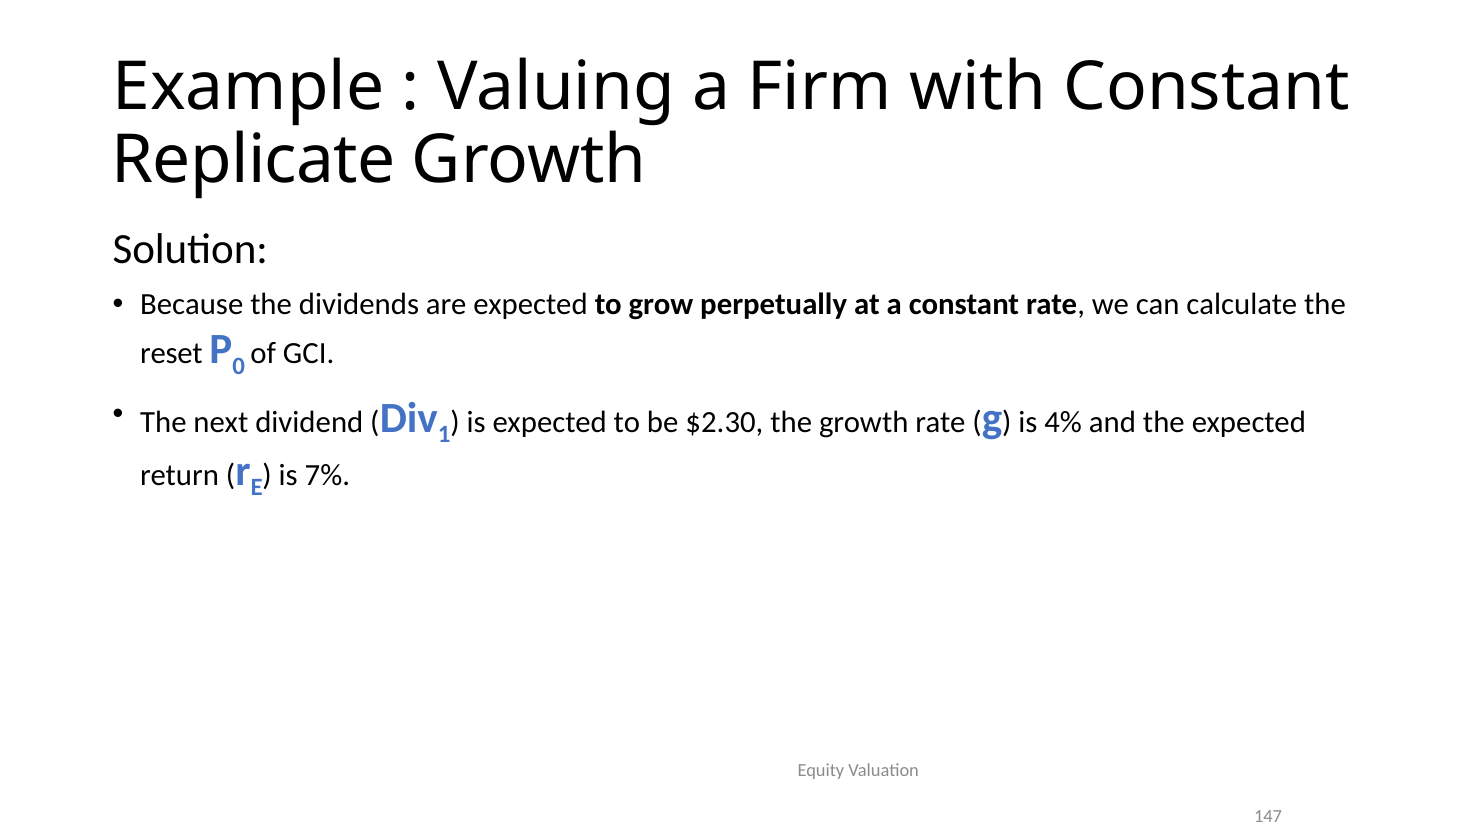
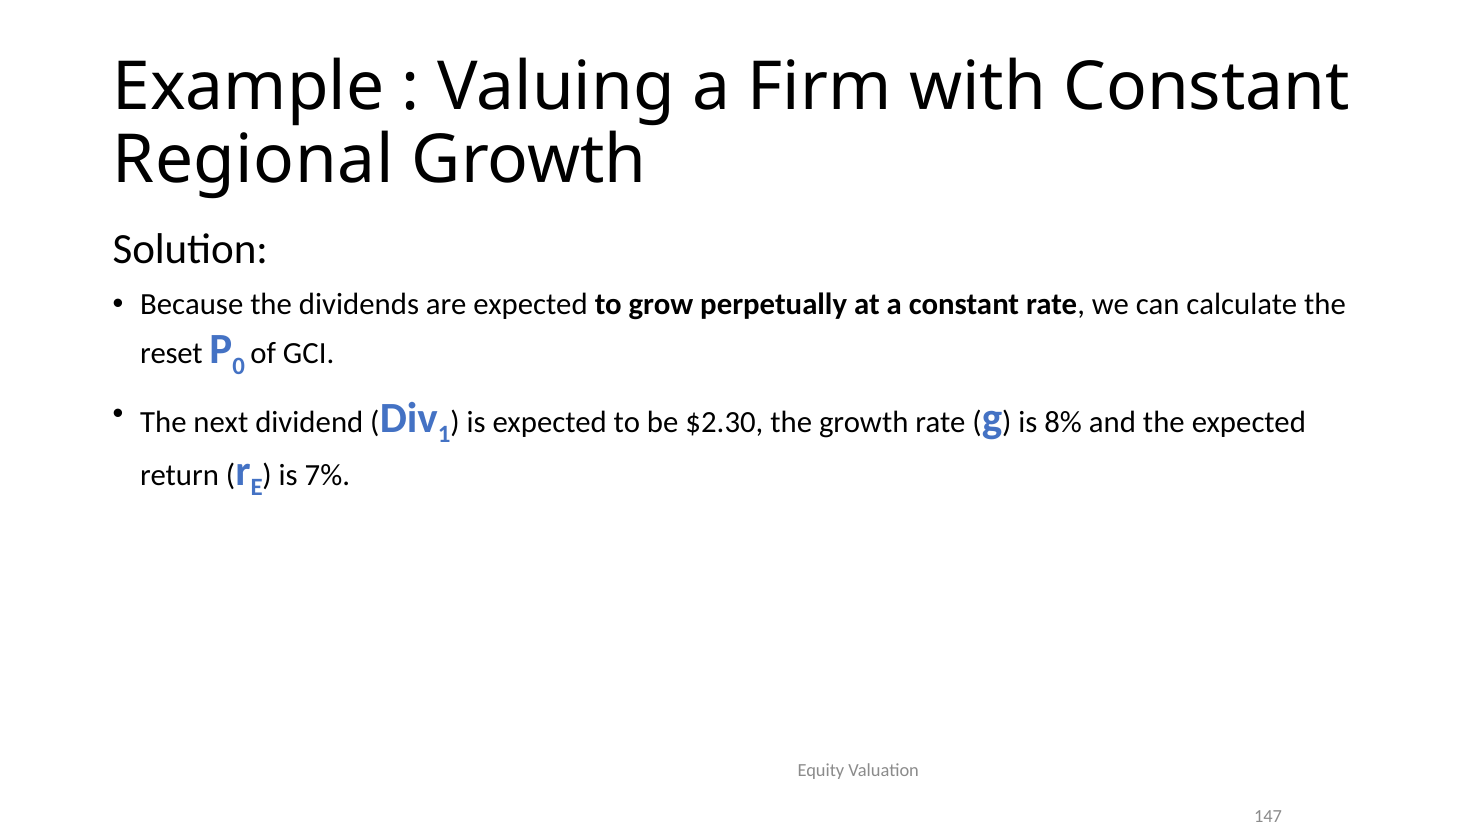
Replicate: Replicate -> Regional (253, 161)
4%: 4% -> 8% (1063, 422)
